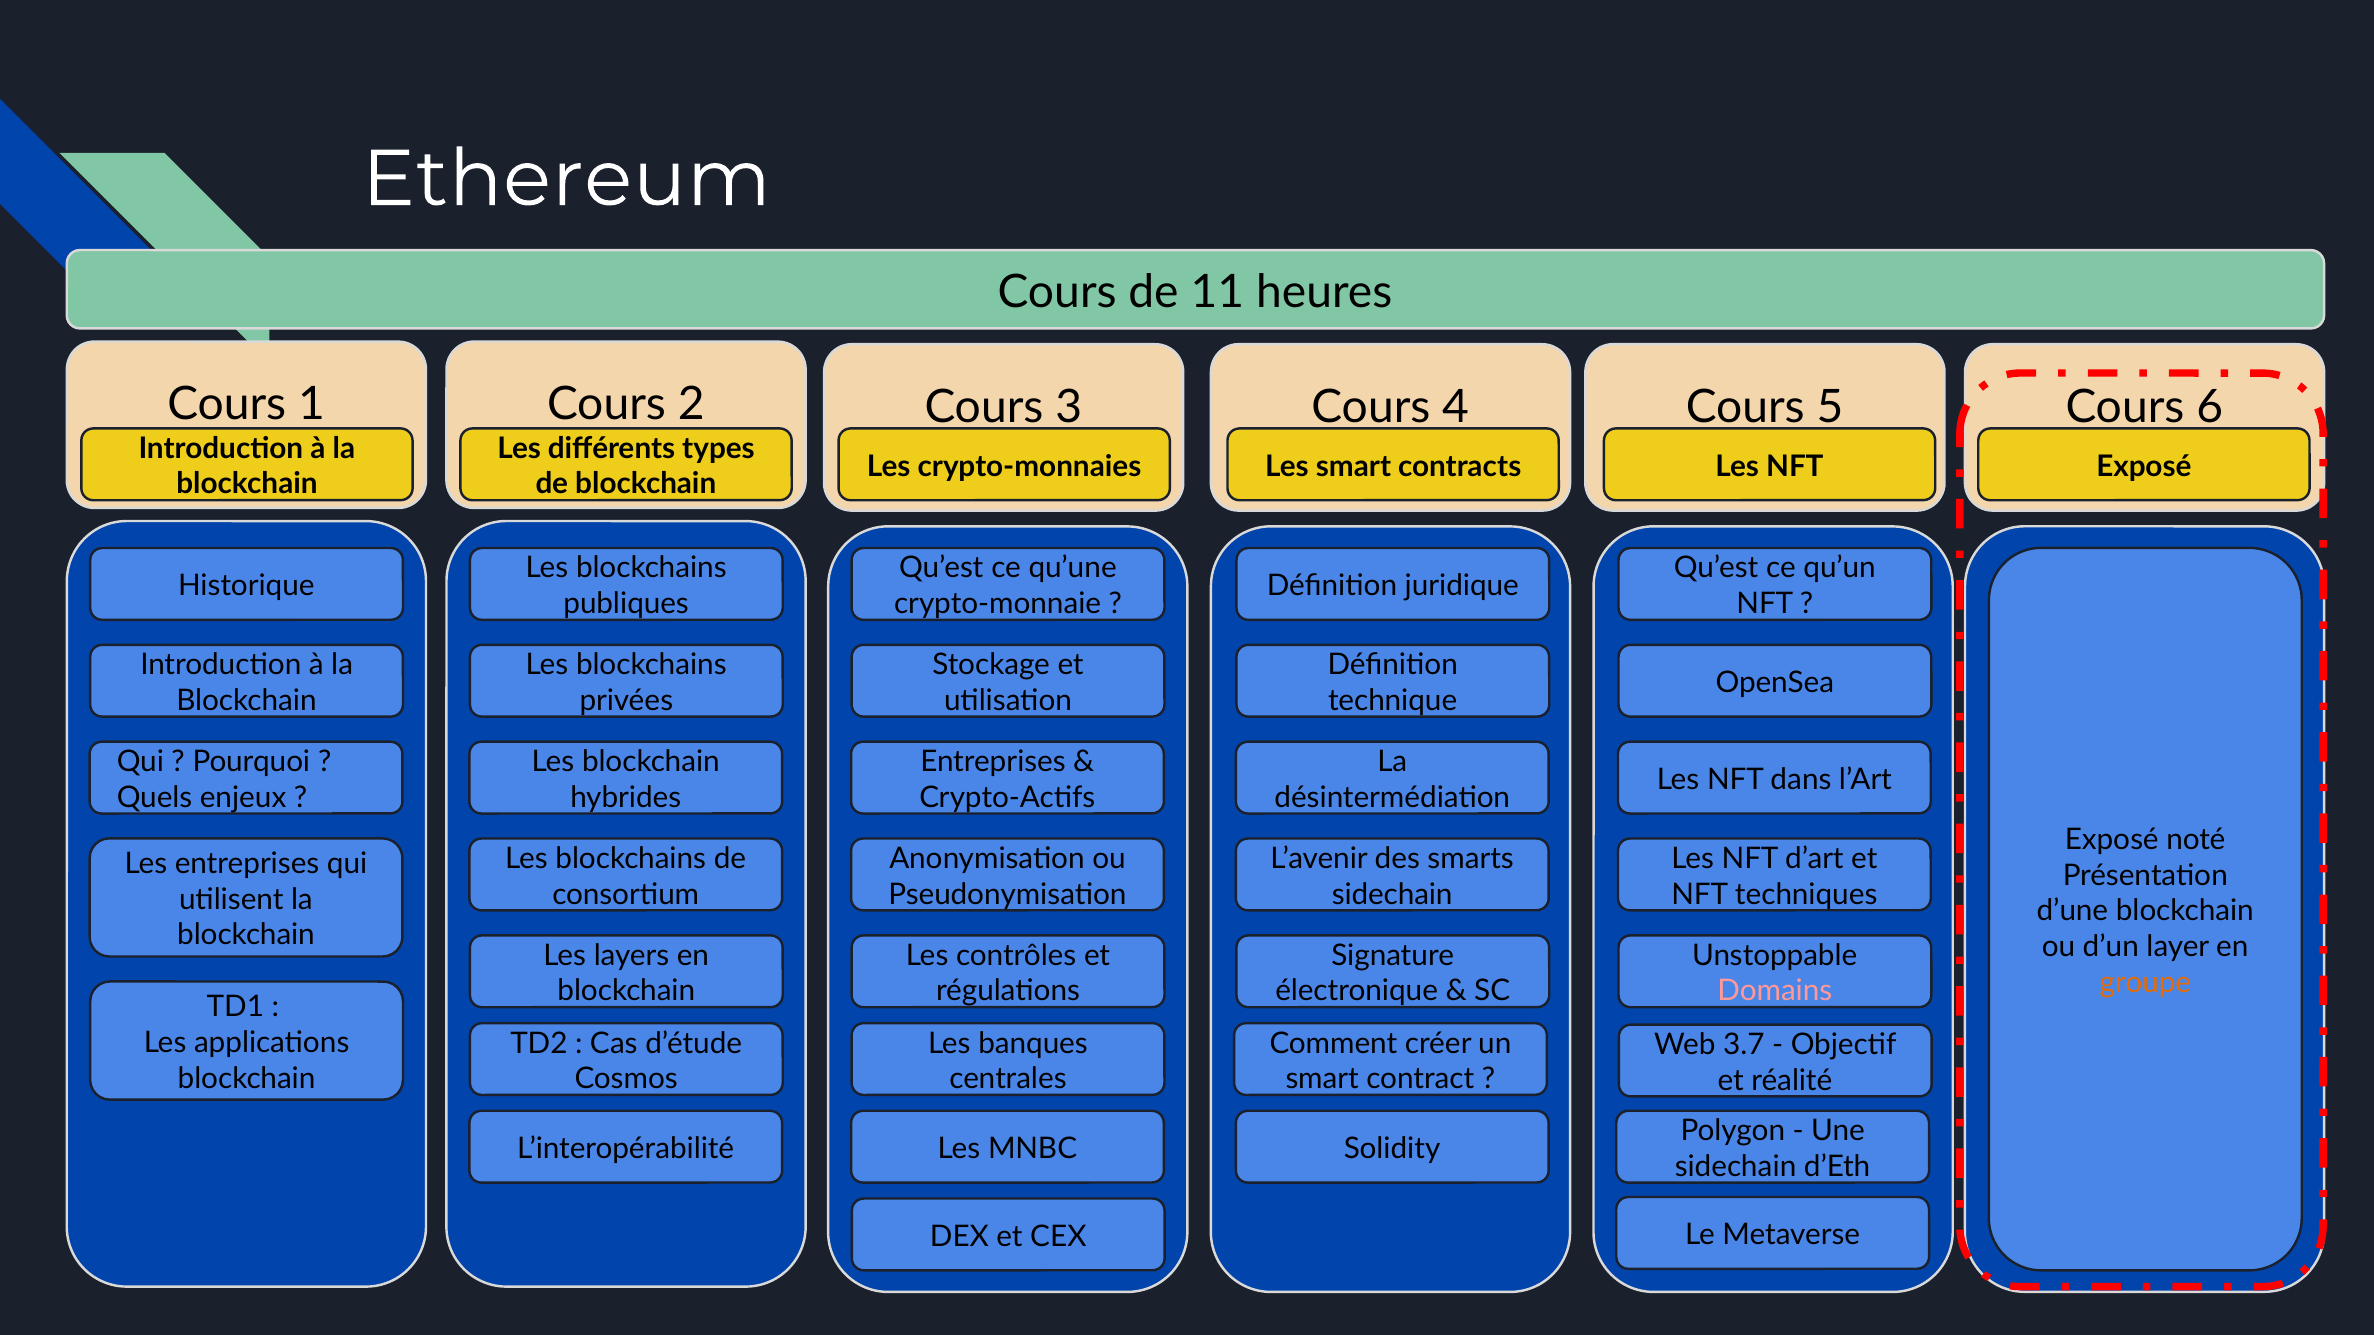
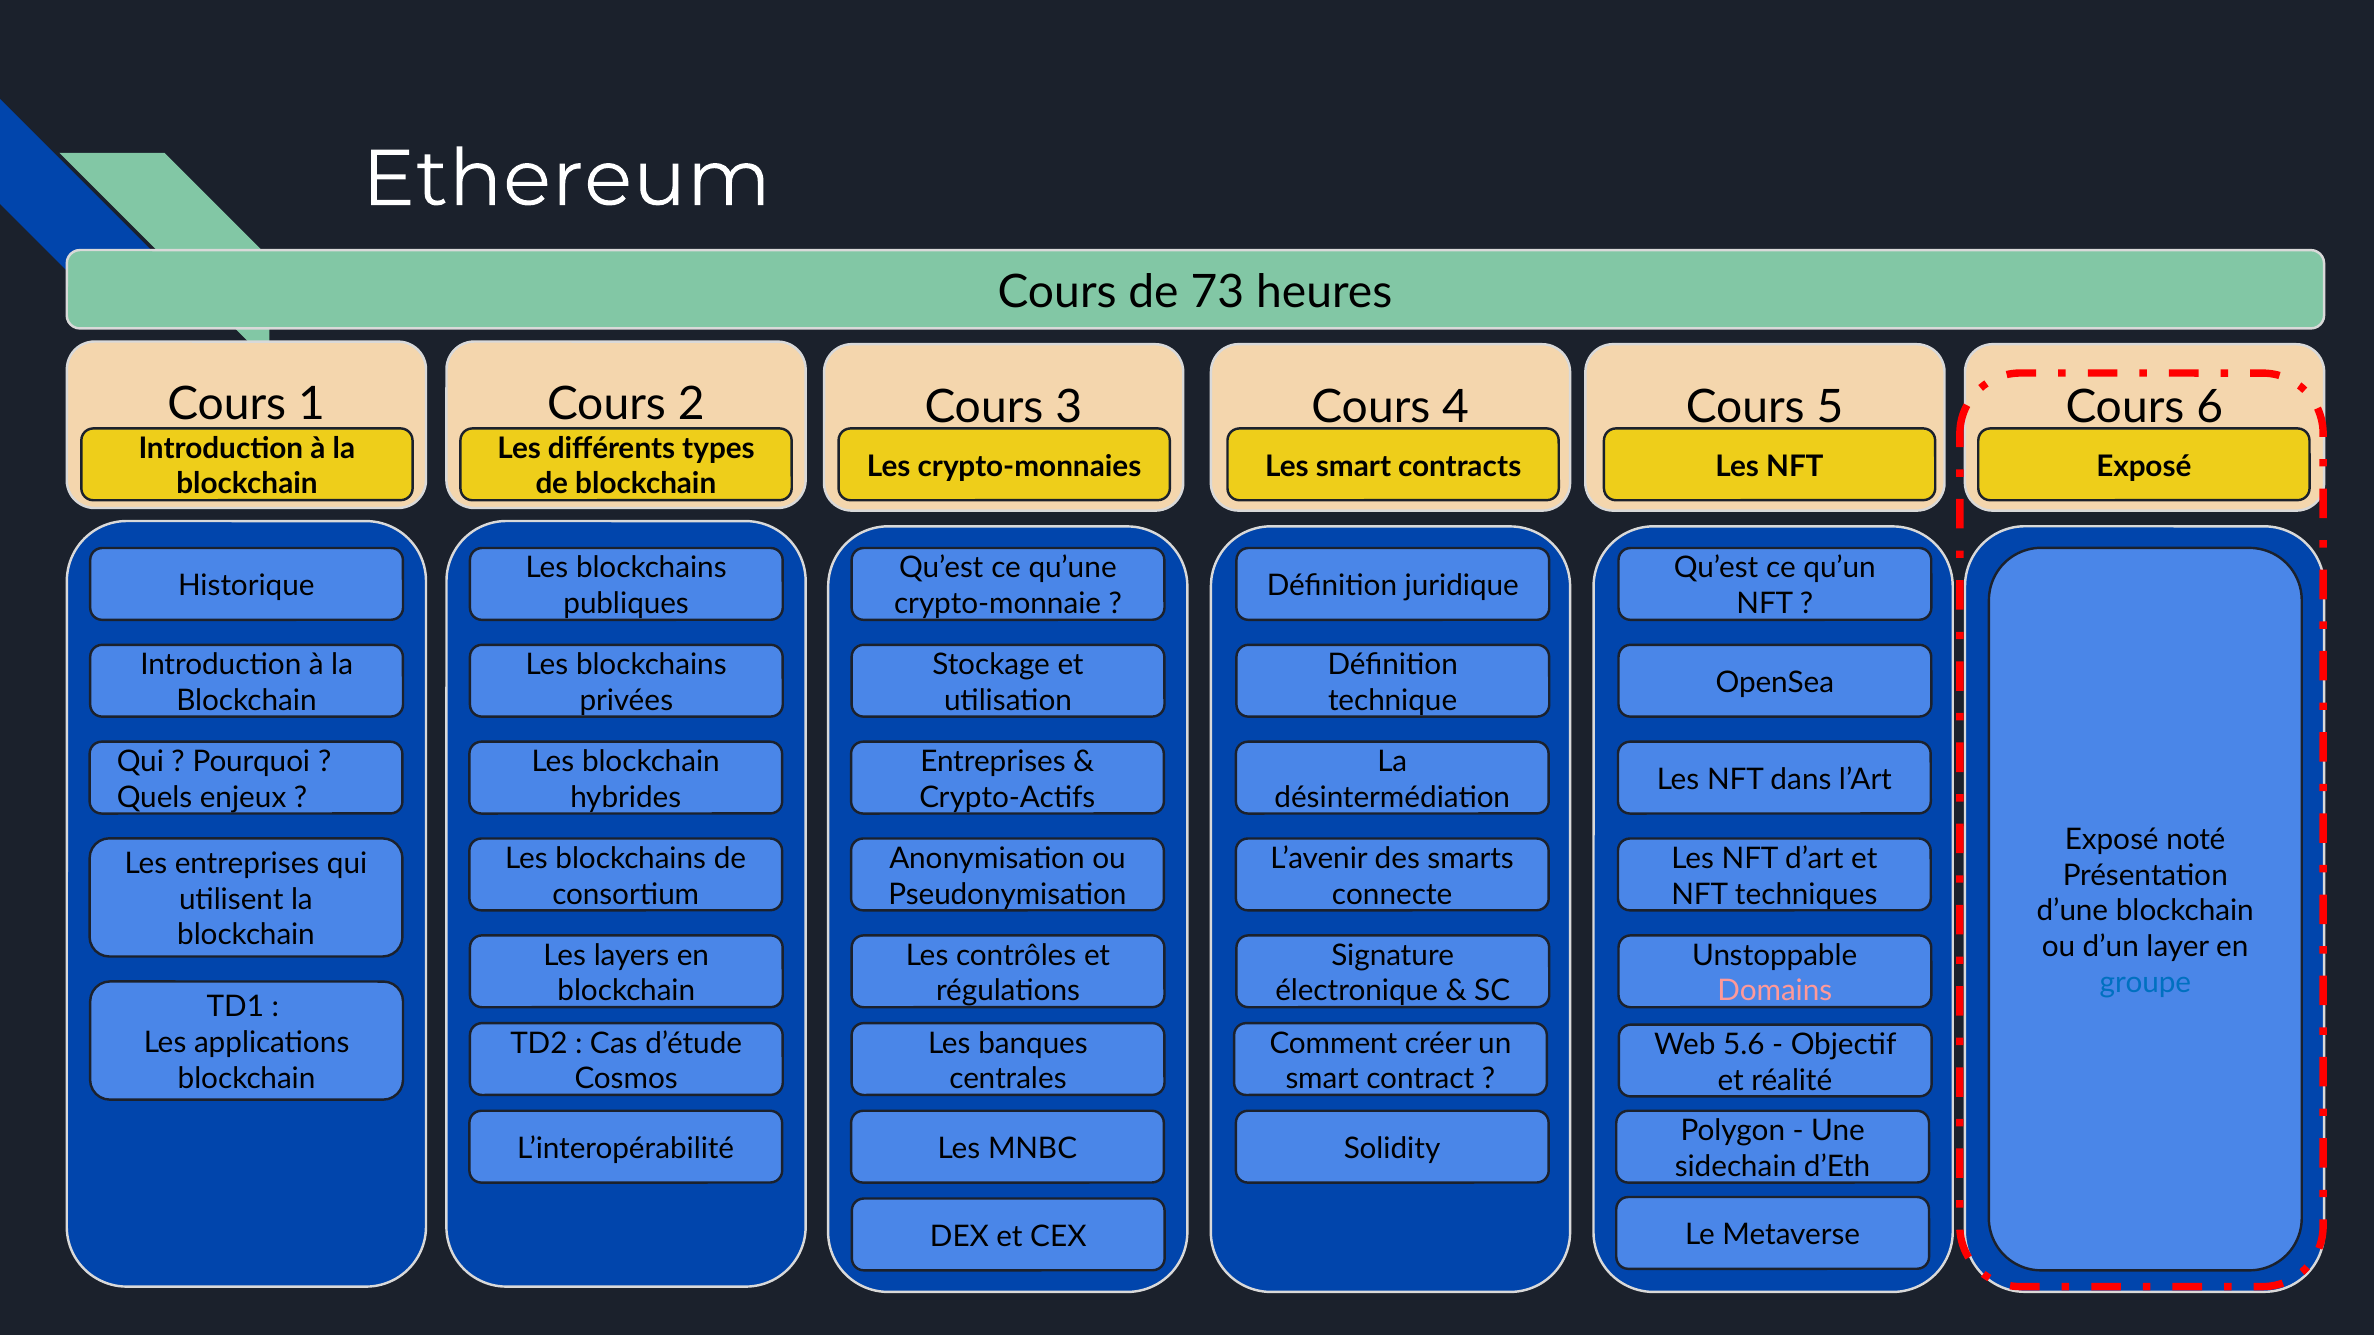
11: 11 -> 73 (1217, 293)
sidechain: sidechain -> connecte (1392, 895)
groupe colour: orange -> blue (2145, 983)
3.7: 3.7 -> 5.6 (1744, 1045)
